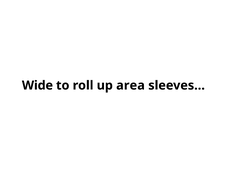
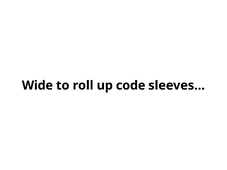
area: area -> code (131, 86)
